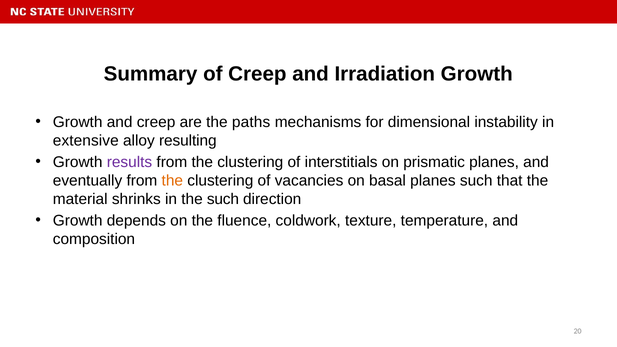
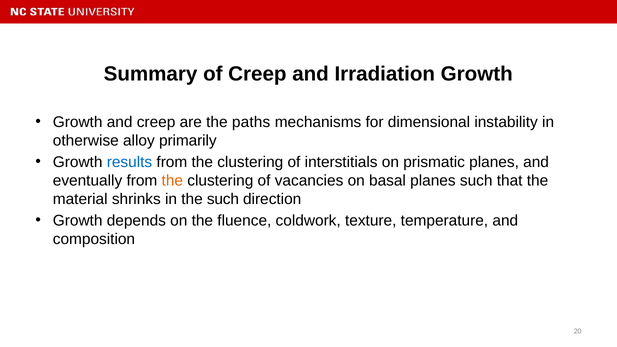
extensive: extensive -> otherwise (86, 140)
resulting: resulting -> primarily (188, 140)
results colour: purple -> blue (129, 162)
